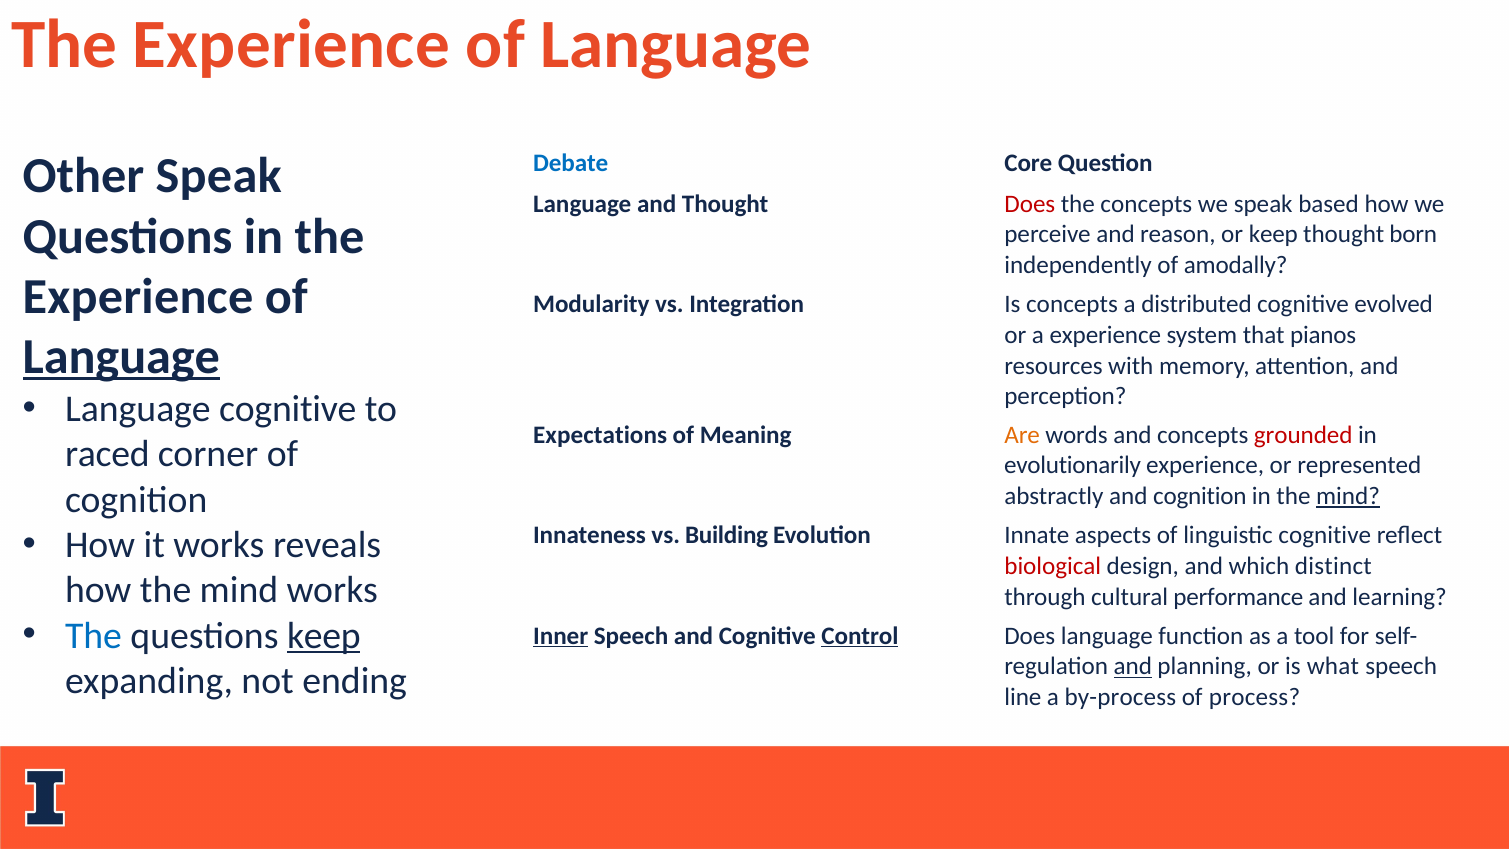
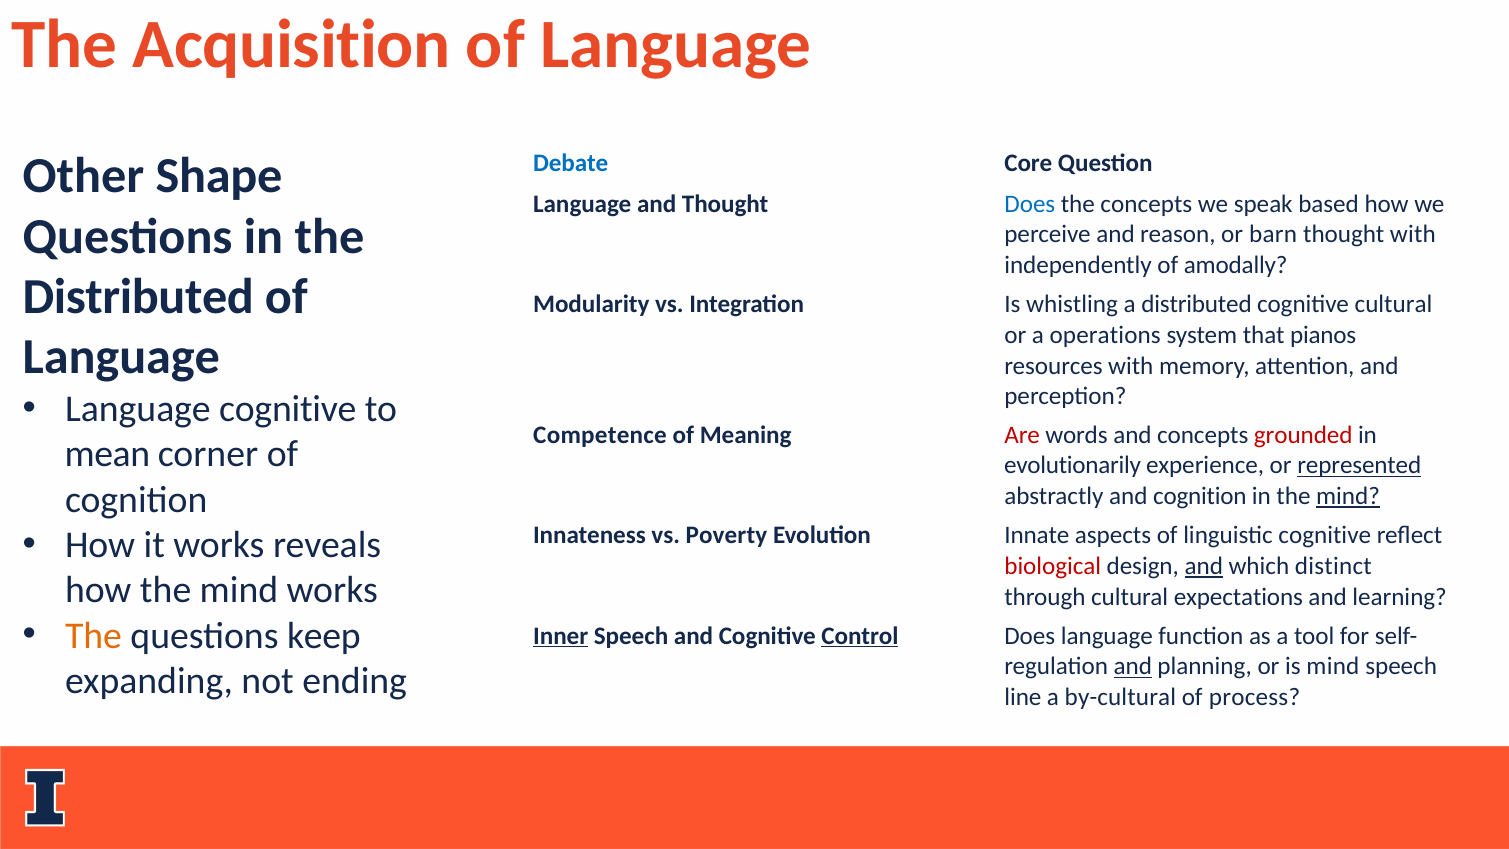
Experience: Experience -> Acquisition (292, 45)
Other Speak: Speak -> Shape (219, 176)
Does colour: red -> blue (1030, 204)
or keep: keep -> barn (1273, 234)
thought born: born -> with (1413, 234)
Experience: Experience -> Distributed (138, 297)
Is concepts: concepts -> whistling (1072, 304)
cognitive evolved: evolved -> cultural (1394, 304)
a experience: experience -> operations (1105, 335)
Language underline: present -> none (121, 357)
Expectations: Expectations -> Competence (600, 435)
Are colour: orange -> red (1022, 435)
raced: raced -> mean (107, 454)
represented underline: none -> present (1359, 466)
Building: Building -> Poverty (726, 535)
and underline: none -> present (1204, 566)
performance: performance -> expectations (1238, 597)
The colour: blue -> orange (93, 635)
keep underline: present -> none (324, 635)
is what: what -> mind (1333, 666)
by-process: by-process -> by-cultural (1120, 697)
